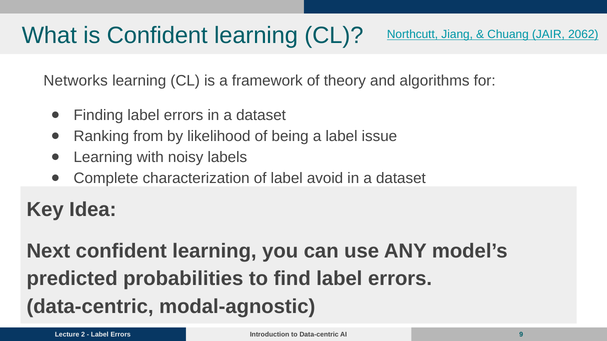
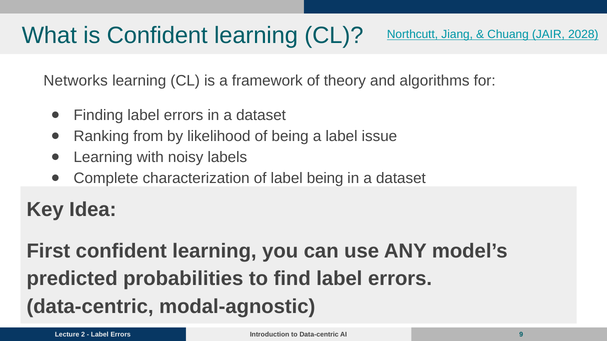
2062: 2062 -> 2028 (583, 35)
label avoid: avoid -> being (325, 178)
Next: Next -> First (48, 251)
